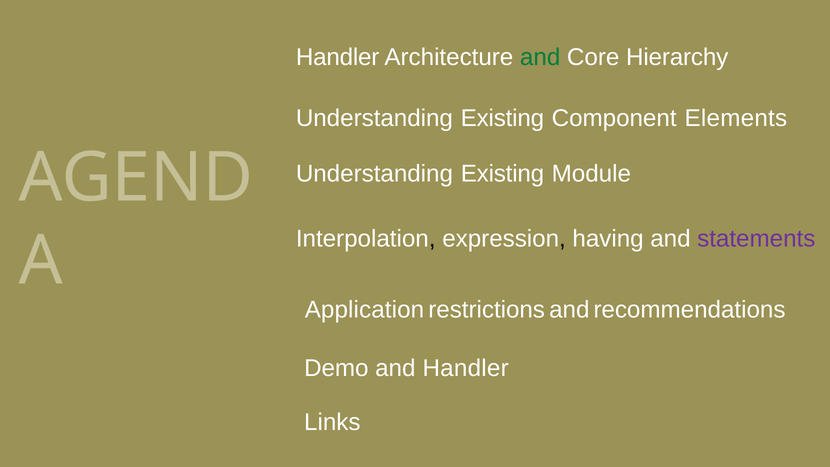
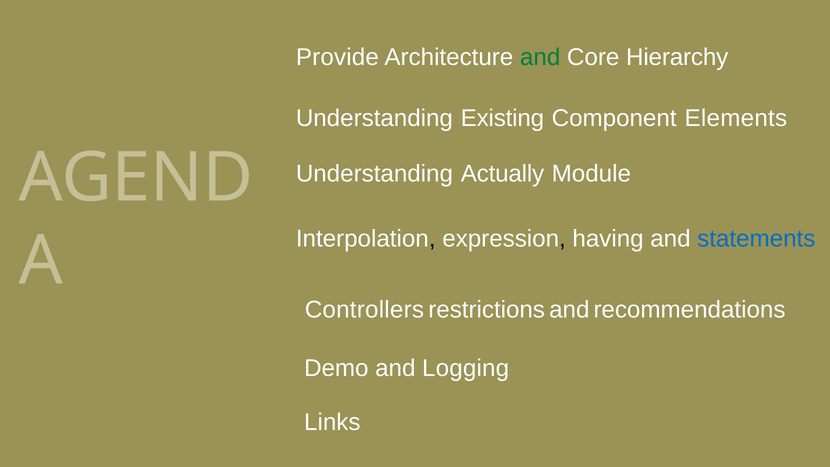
Handler: Handler -> Provide (337, 57)
Existing: Existing -> Actually (502, 174)
statements colour: purple -> blue (756, 238)
Application: Application -> Controllers (364, 310)
and Handler: Handler -> Logging (466, 368)
